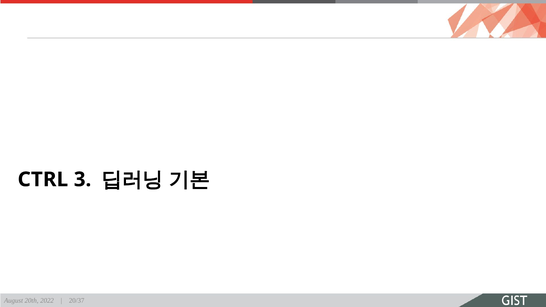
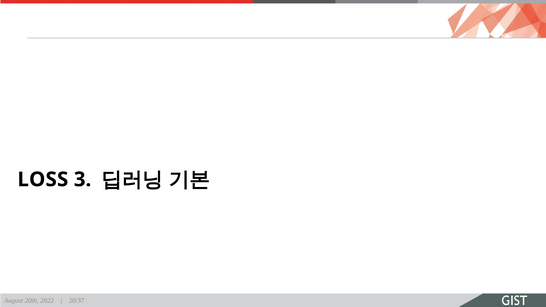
CTRL: CTRL -> LOSS (43, 180)
